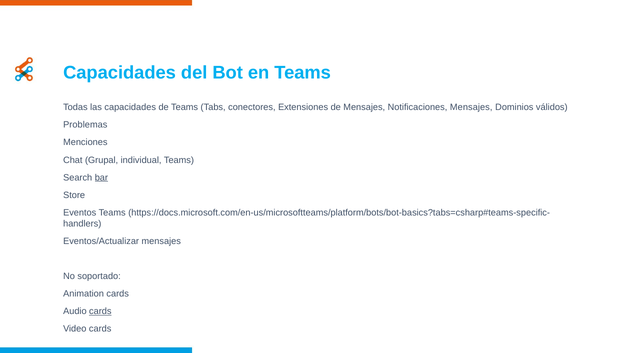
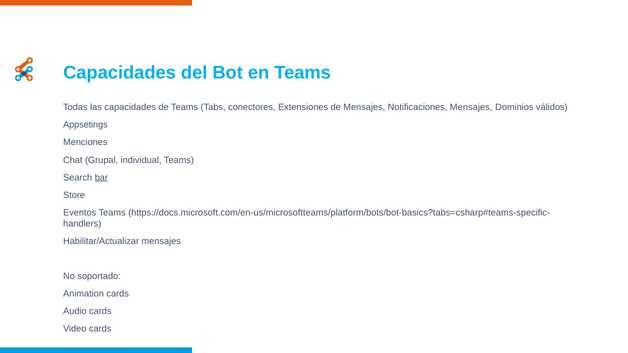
Problemas: Problemas -> Appsetings (85, 125)
Eventos/Actualizar: Eventos/Actualizar -> Habilitar/Actualizar (101, 241)
cards underline: present -> none (100, 311)
